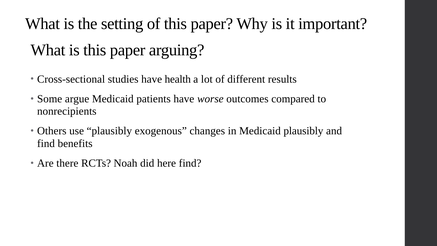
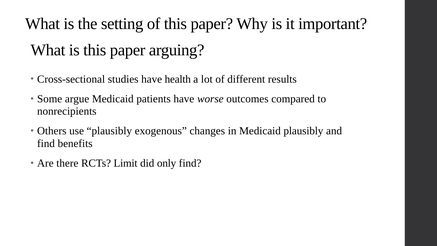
Noah: Noah -> Limit (126, 163)
here: here -> only (167, 163)
